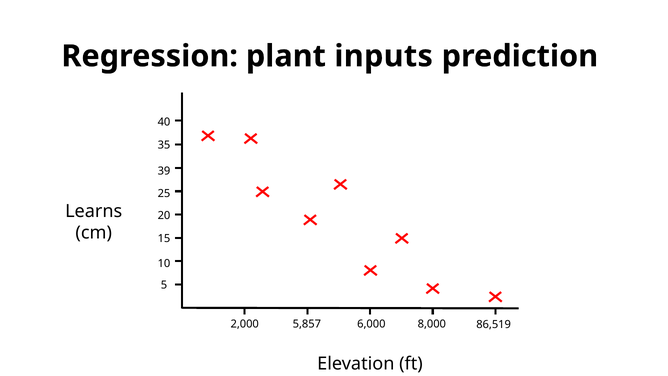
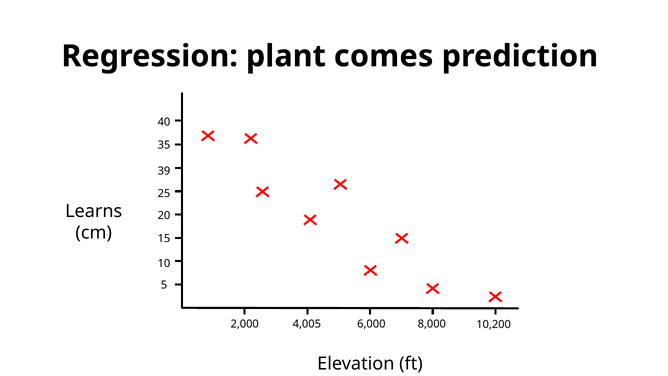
inputs: inputs -> comes (384, 56)
5,857: 5,857 -> 4,005 (307, 324)
86,519: 86,519 -> 10,200 (494, 324)
